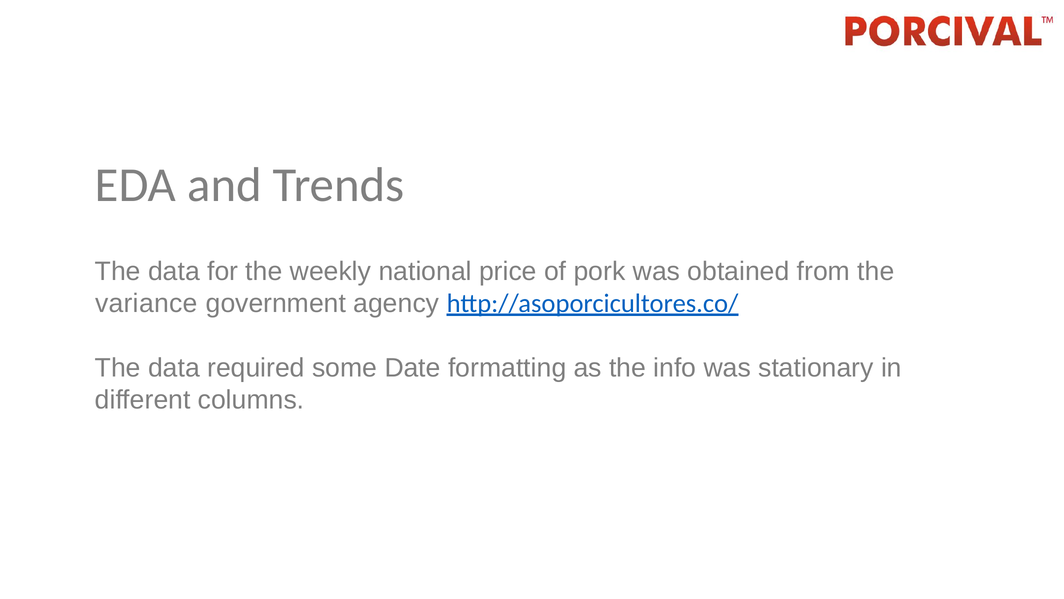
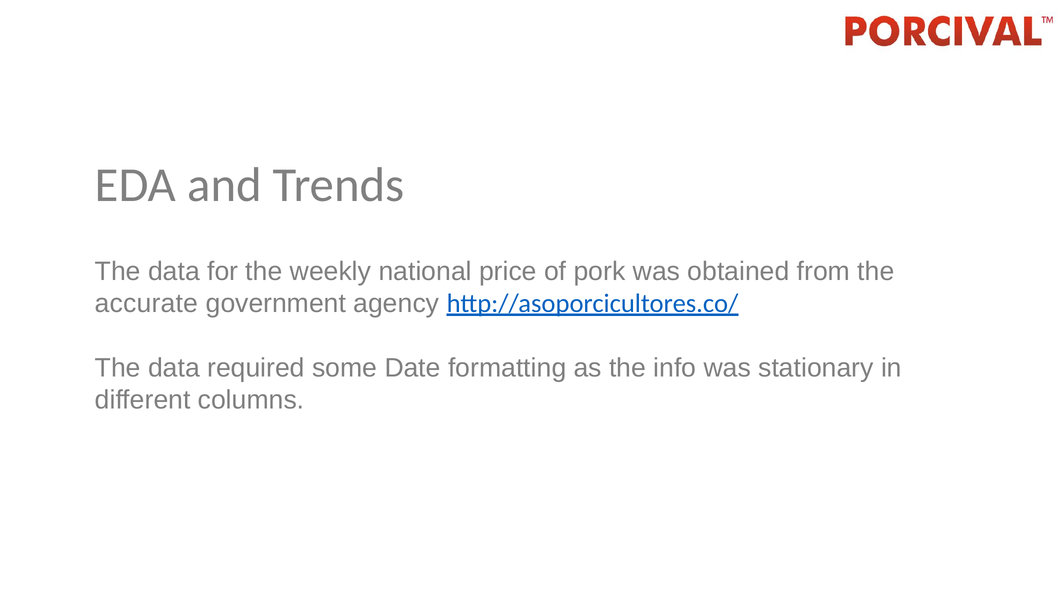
variance: variance -> accurate (146, 303)
